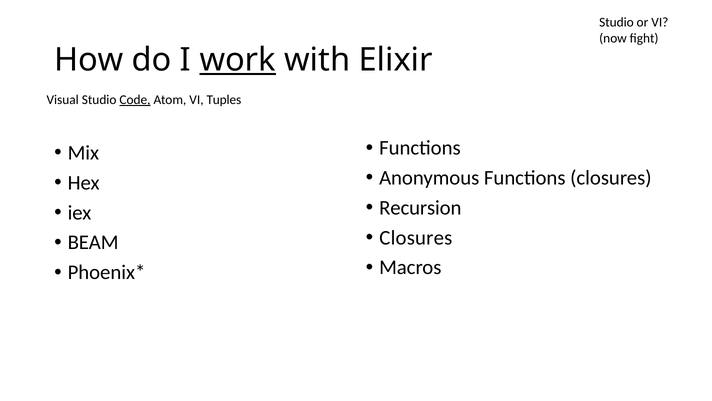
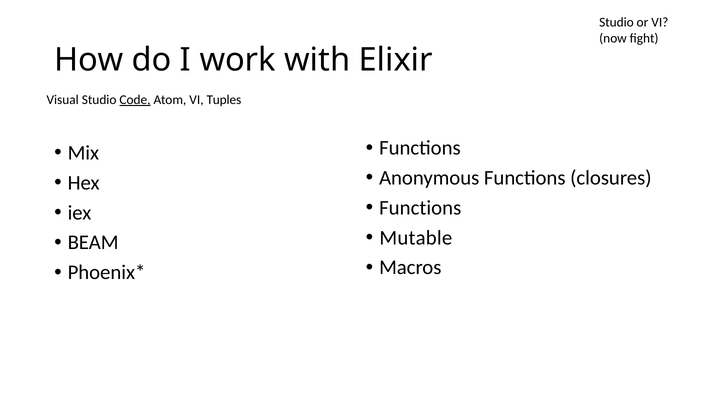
work underline: present -> none (238, 60)
Recursion: Recursion -> Functions (420, 208)
Closures: Closures -> Mutable (416, 237)
